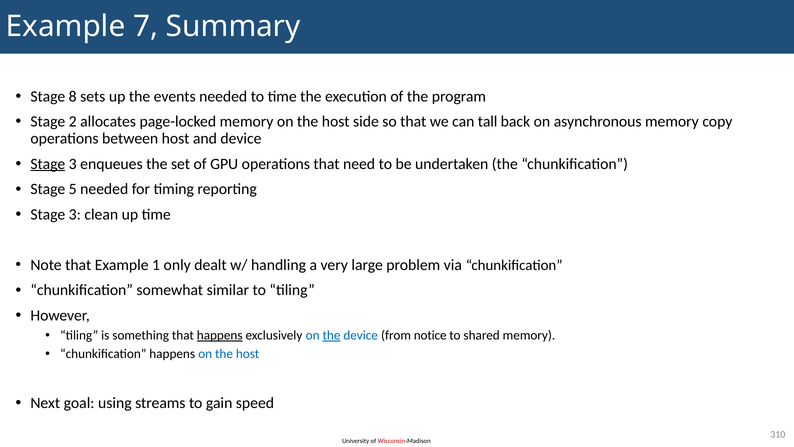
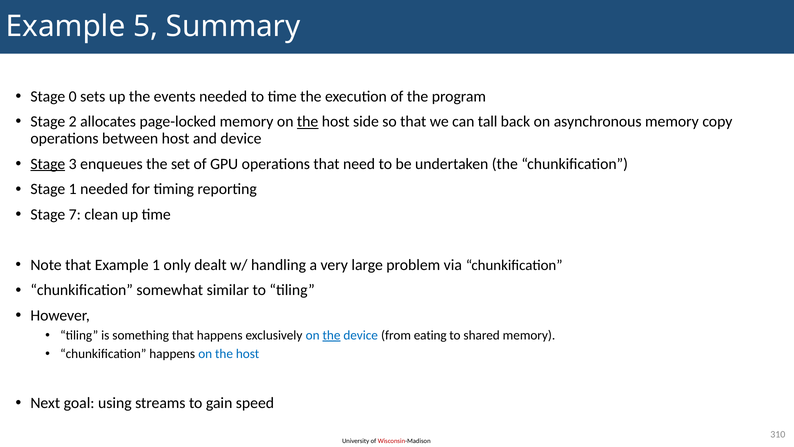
7: 7 -> 5 (146, 27)
8: 8 -> 0 (73, 96)
the underline: none -> present (308, 122)
Stage 5: 5 -> 1 (73, 189)
3: 3 -> 7 (75, 214)
happens underline: present -> none (220, 335)
notice: notice -> eating (430, 335)
